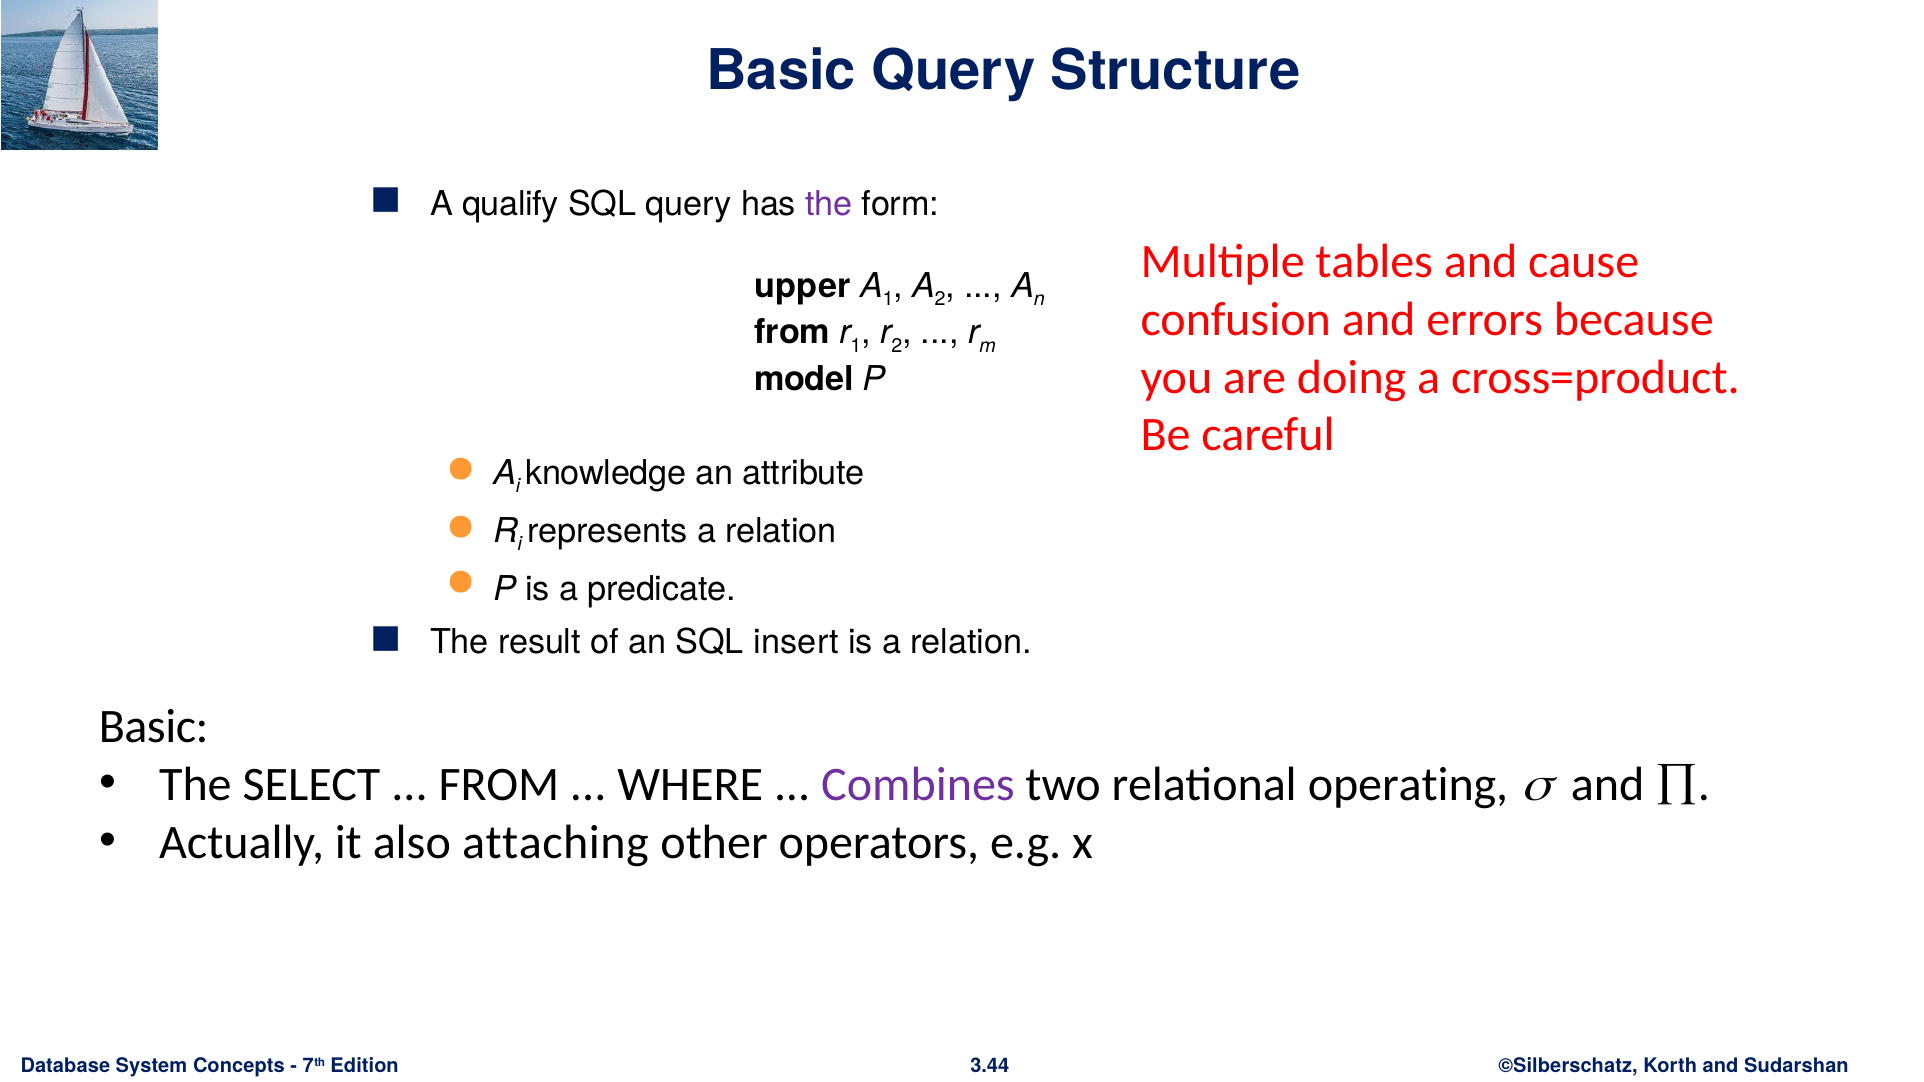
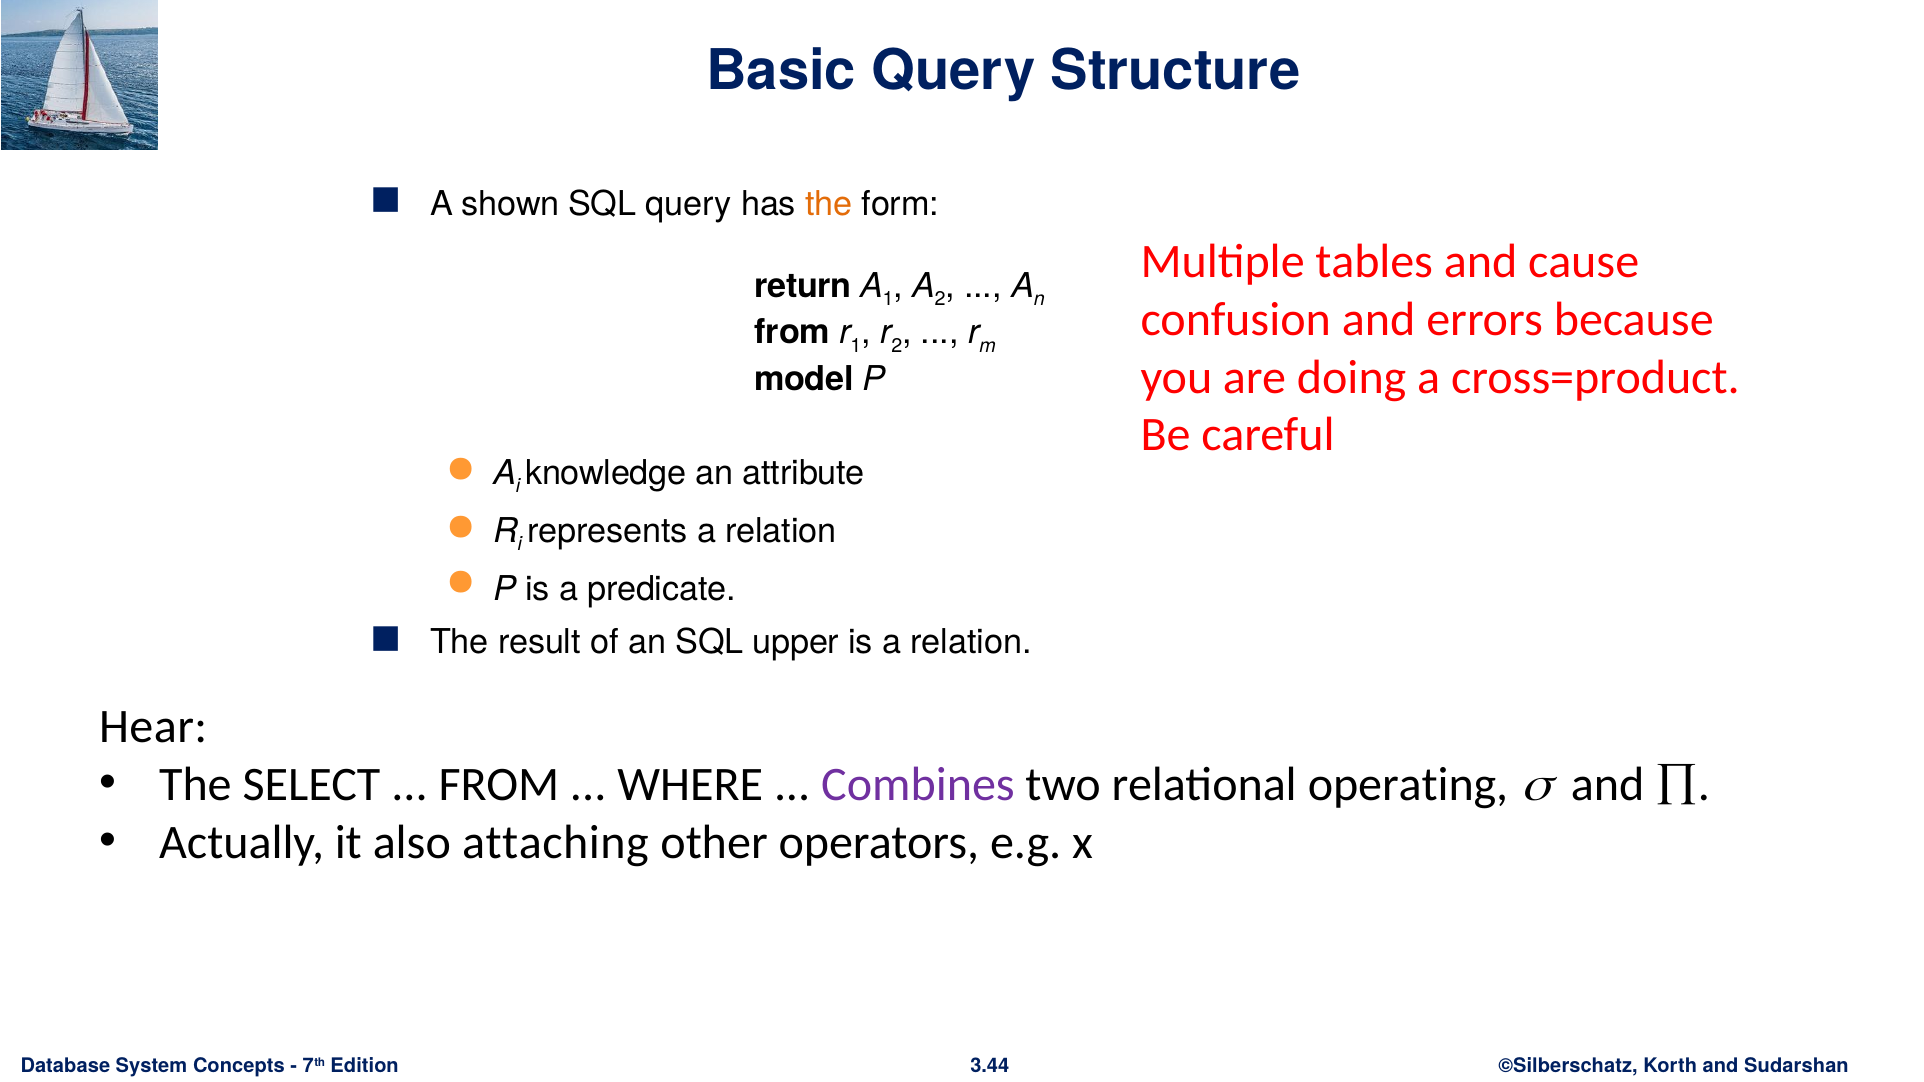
qualify: qualify -> shown (511, 204)
the colour: purple -> orange (829, 204)
upper: upper -> return (803, 286)
insert: insert -> upper (796, 643)
Basic: Basic -> Hear (153, 727)
